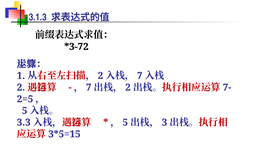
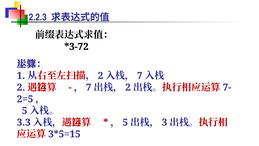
3.1.3: 3.1.3 -> 2.2.3 (38, 17)
